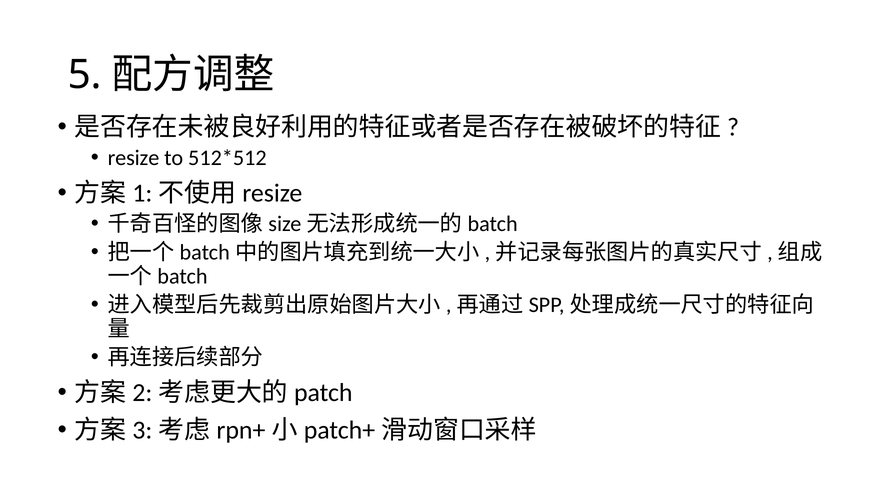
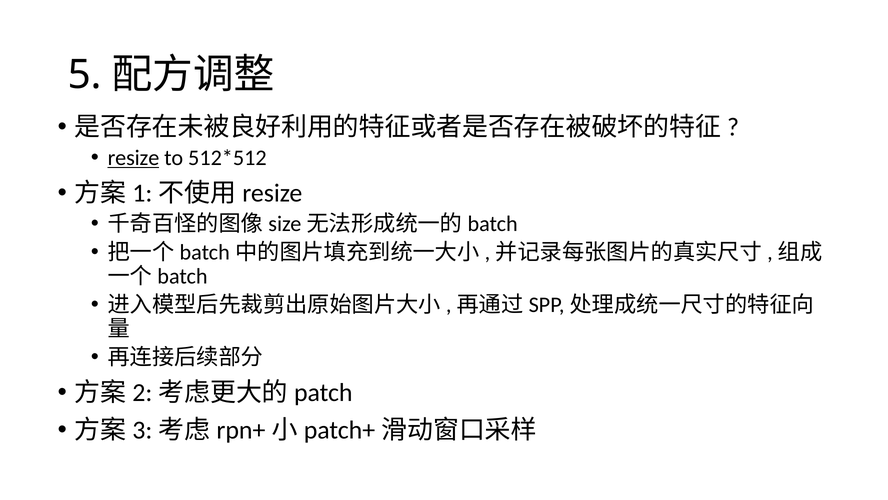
resize underline: none -> present (133, 158)
